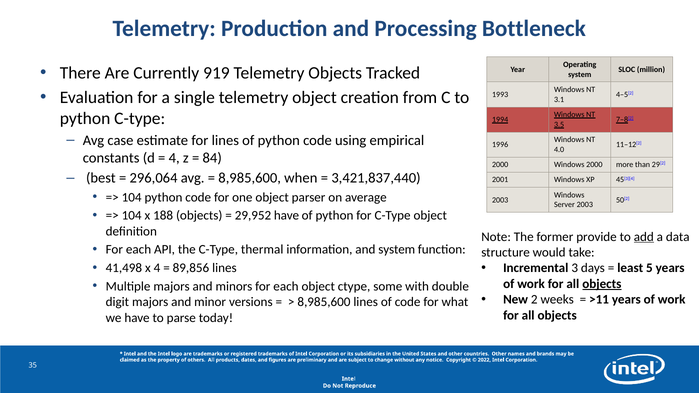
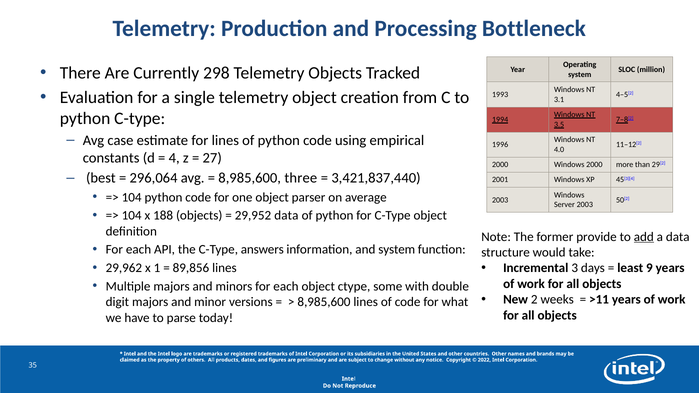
919: 919 -> 298 (216, 73)
84: 84 -> 27 (212, 158)
when: when -> three (301, 178)
29,952 have: have -> data (286, 216)
thermal: thermal -> answers (262, 250)
41,498: 41,498 -> 29,962 (124, 268)
x 4: 4 -> 1 (157, 268)
5: 5 -> 9 (649, 268)
objects underline: present -> none (602, 284)
